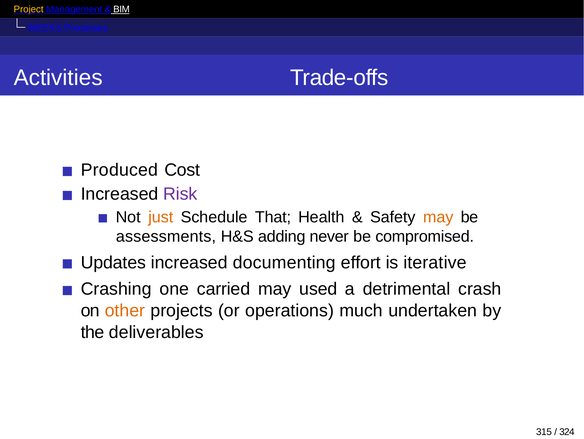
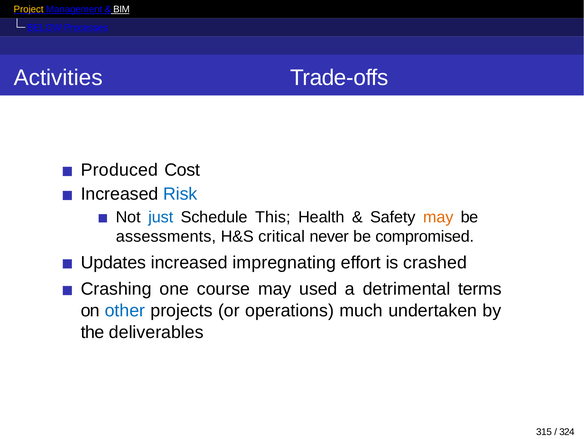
WEEKS: WEEKS -> BELOW (45, 27)
Risk colour: purple -> blue (180, 194)
just colour: orange -> blue (161, 217)
That: That -> This (273, 217)
adding: adding -> critical (282, 236)
documenting: documenting -> impregnating (284, 262)
iterative: iterative -> crashed (435, 262)
carried: carried -> course (224, 289)
crash: crash -> terms (480, 289)
other colour: orange -> blue (125, 310)
